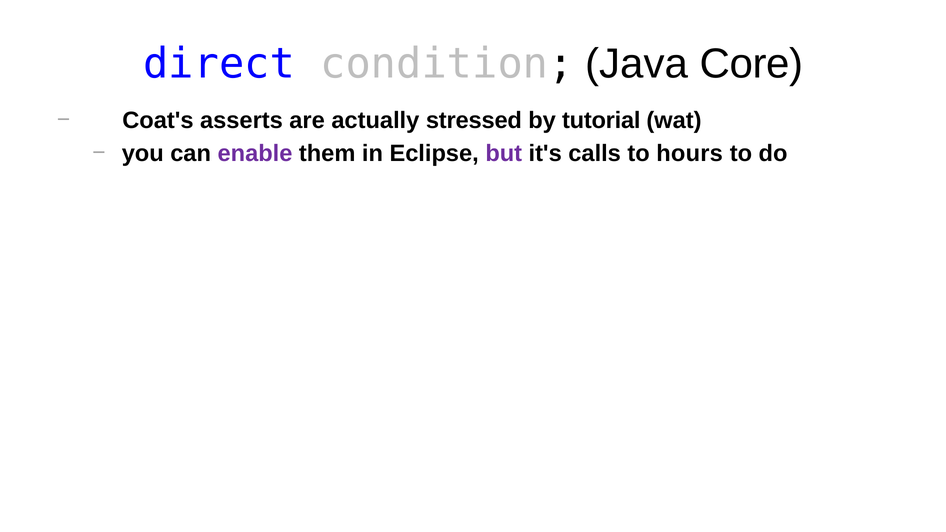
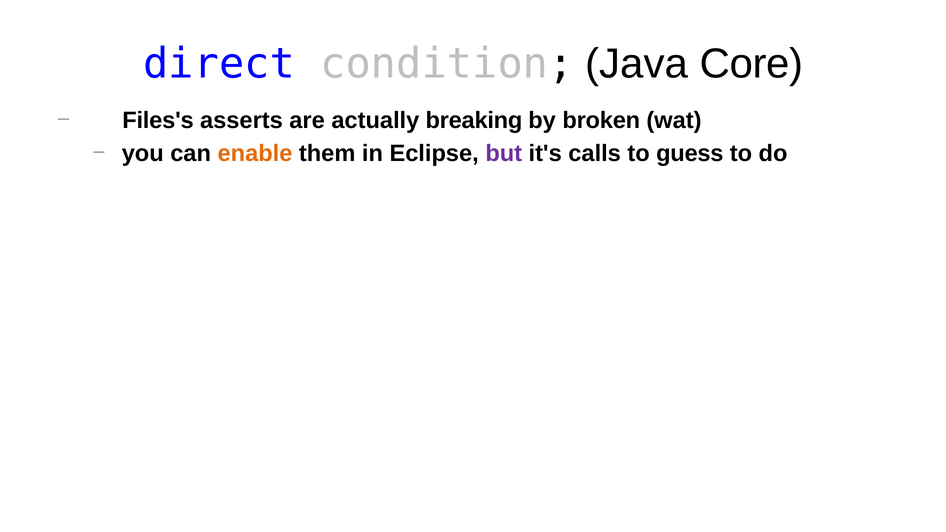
Coat's: Coat's -> Files's (158, 120)
stressed: stressed -> breaking (474, 120)
tutorial: tutorial -> broken (601, 120)
enable colour: purple -> orange (255, 153)
hours: hours -> guess (690, 153)
